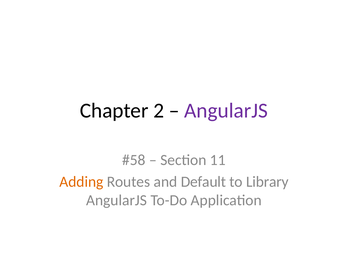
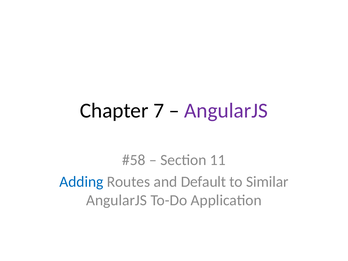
2: 2 -> 7 (159, 111)
Adding colour: orange -> blue (81, 182)
Library: Library -> Similar (267, 182)
